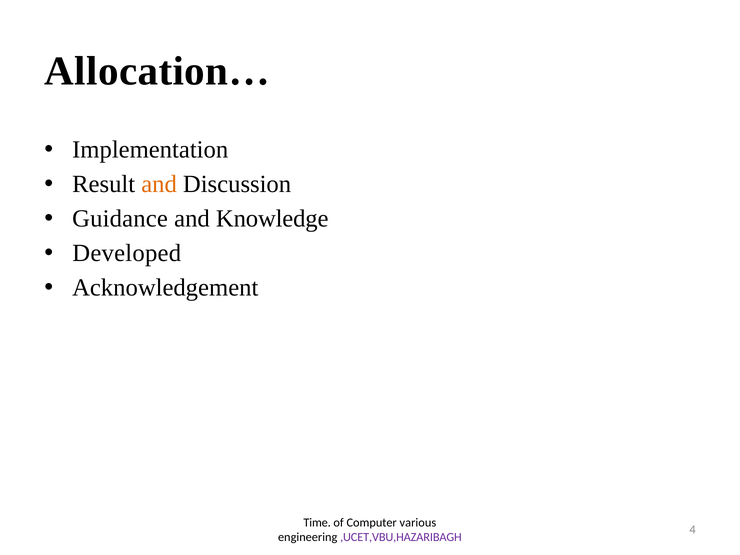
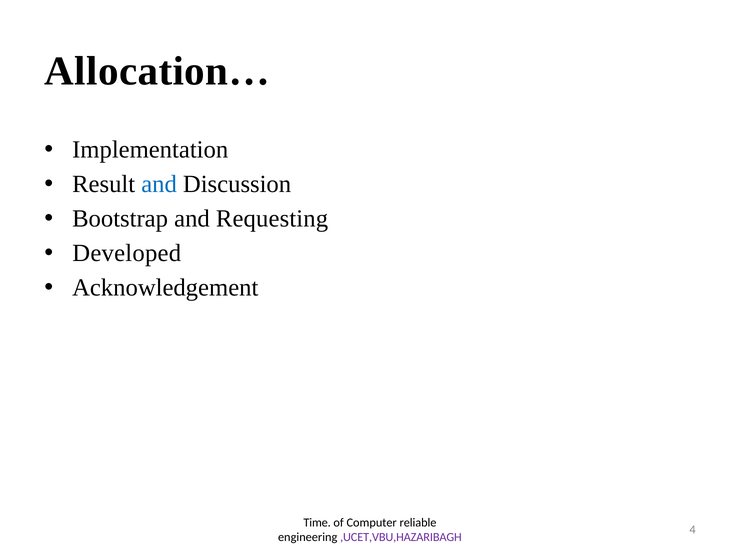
and colour: orange -> blue (159, 184)
Guidance: Guidance -> Bootstrap (120, 219)
Knowledge: Knowledge -> Requesting (272, 219)
various: various -> reliable (418, 523)
